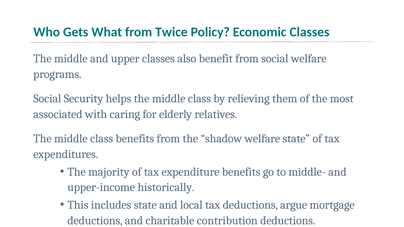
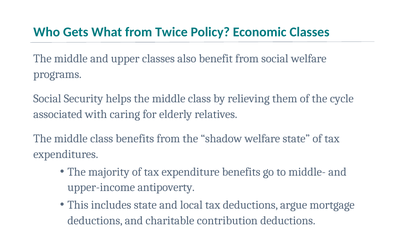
most: most -> cycle (342, 99)
historically: historically -> antipoverty (166, 188)
